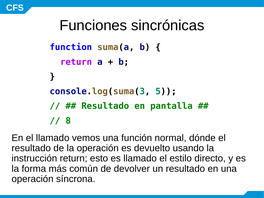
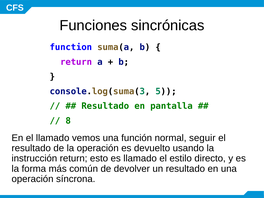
dónde: dónde -> seguir (202, 138)
